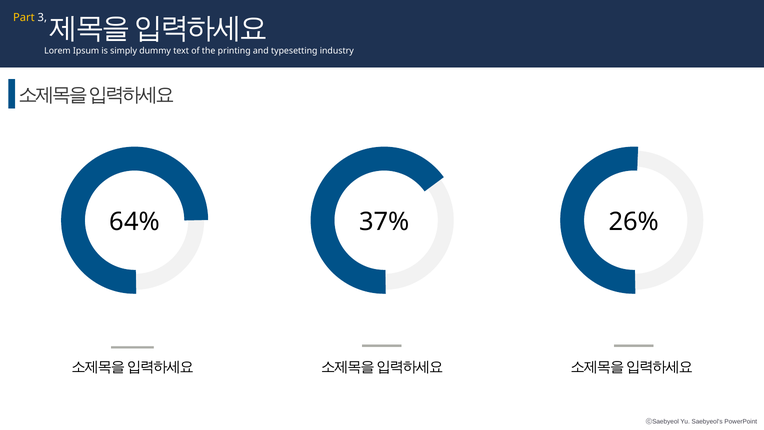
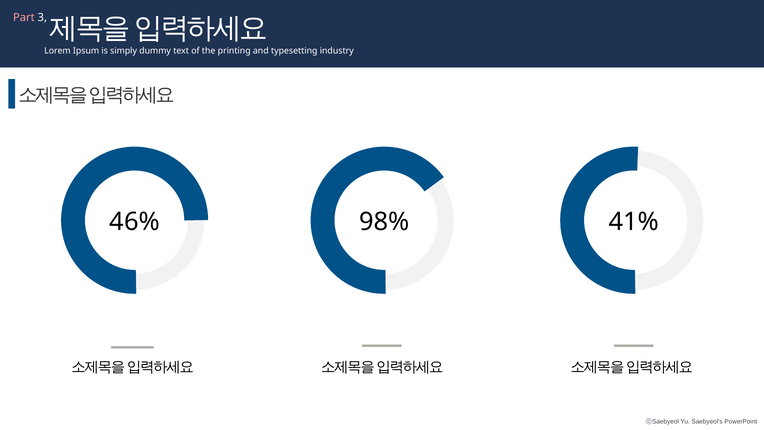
Part colour: yellow -> pink (24, 18)
64%: 64% -> 46% (135, 222)
37%: 37% -> 98% (384, 222)
26%: 26% -> 41% (634, 222)
